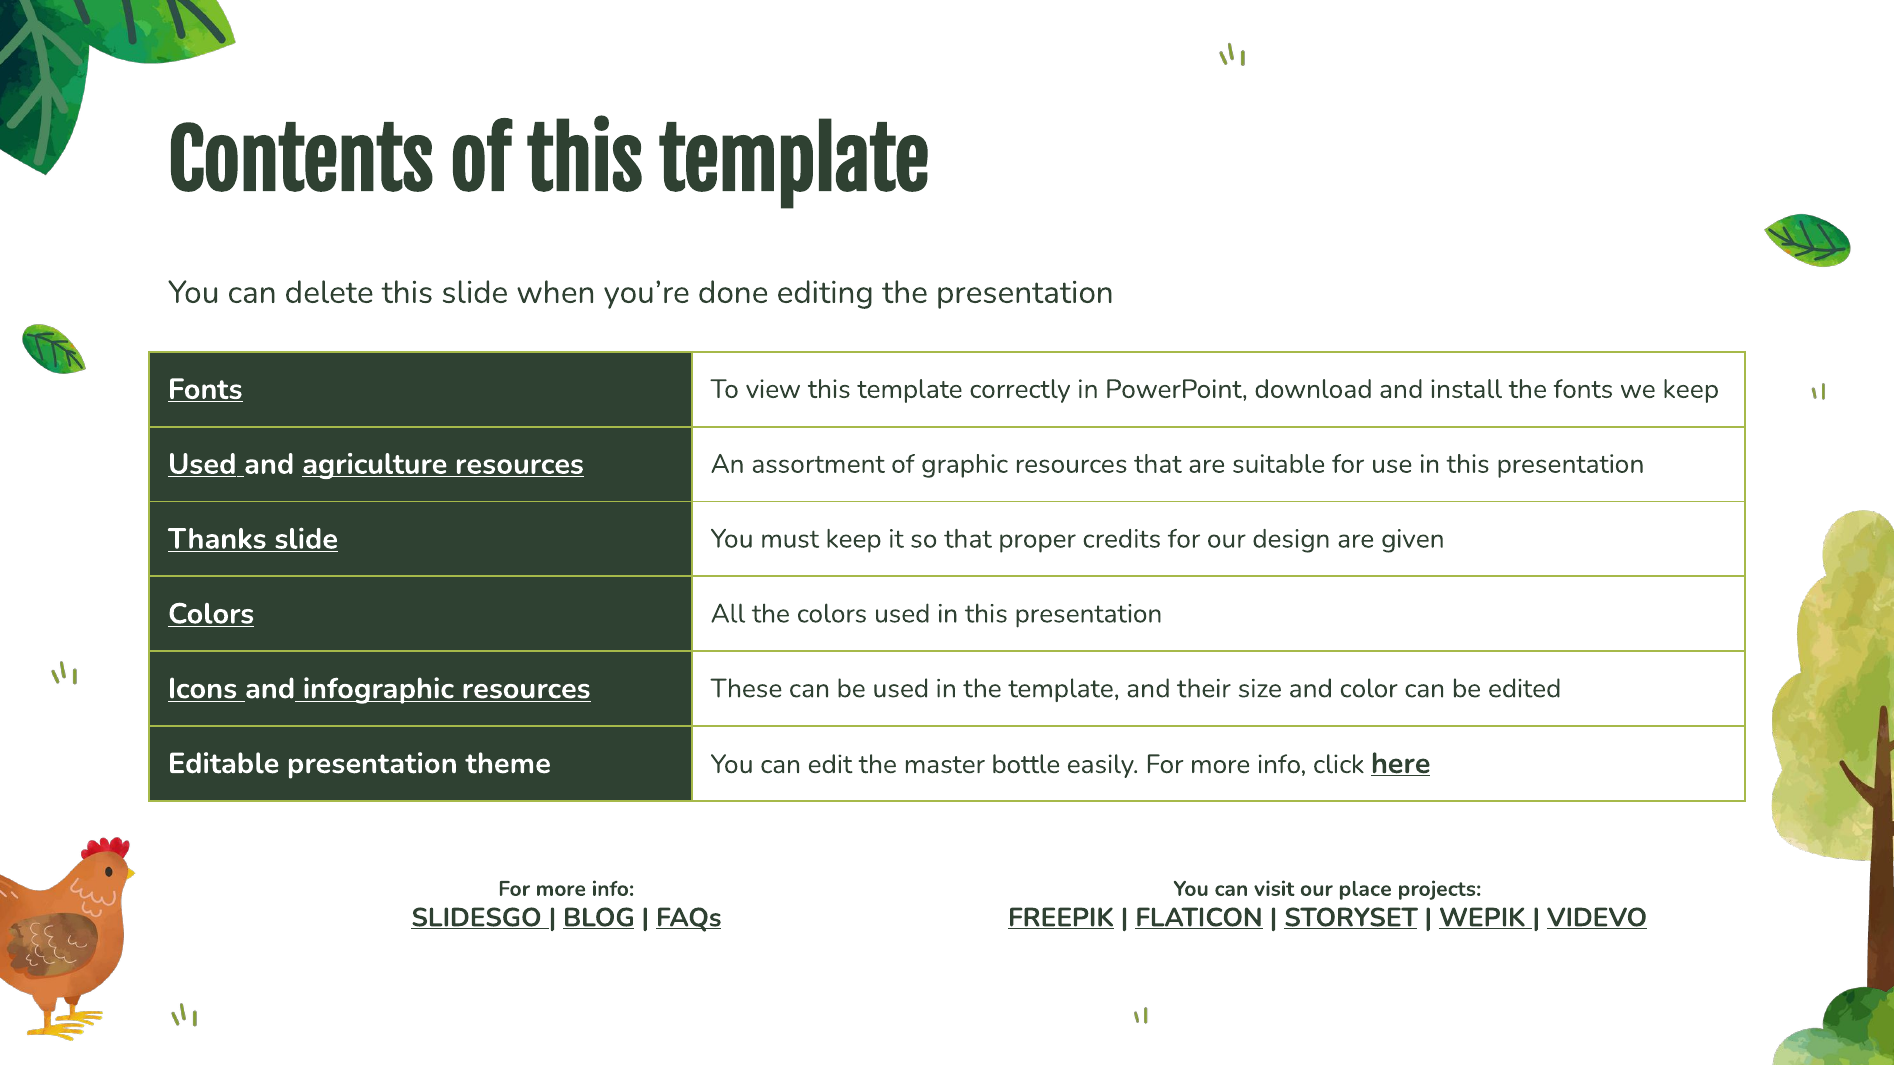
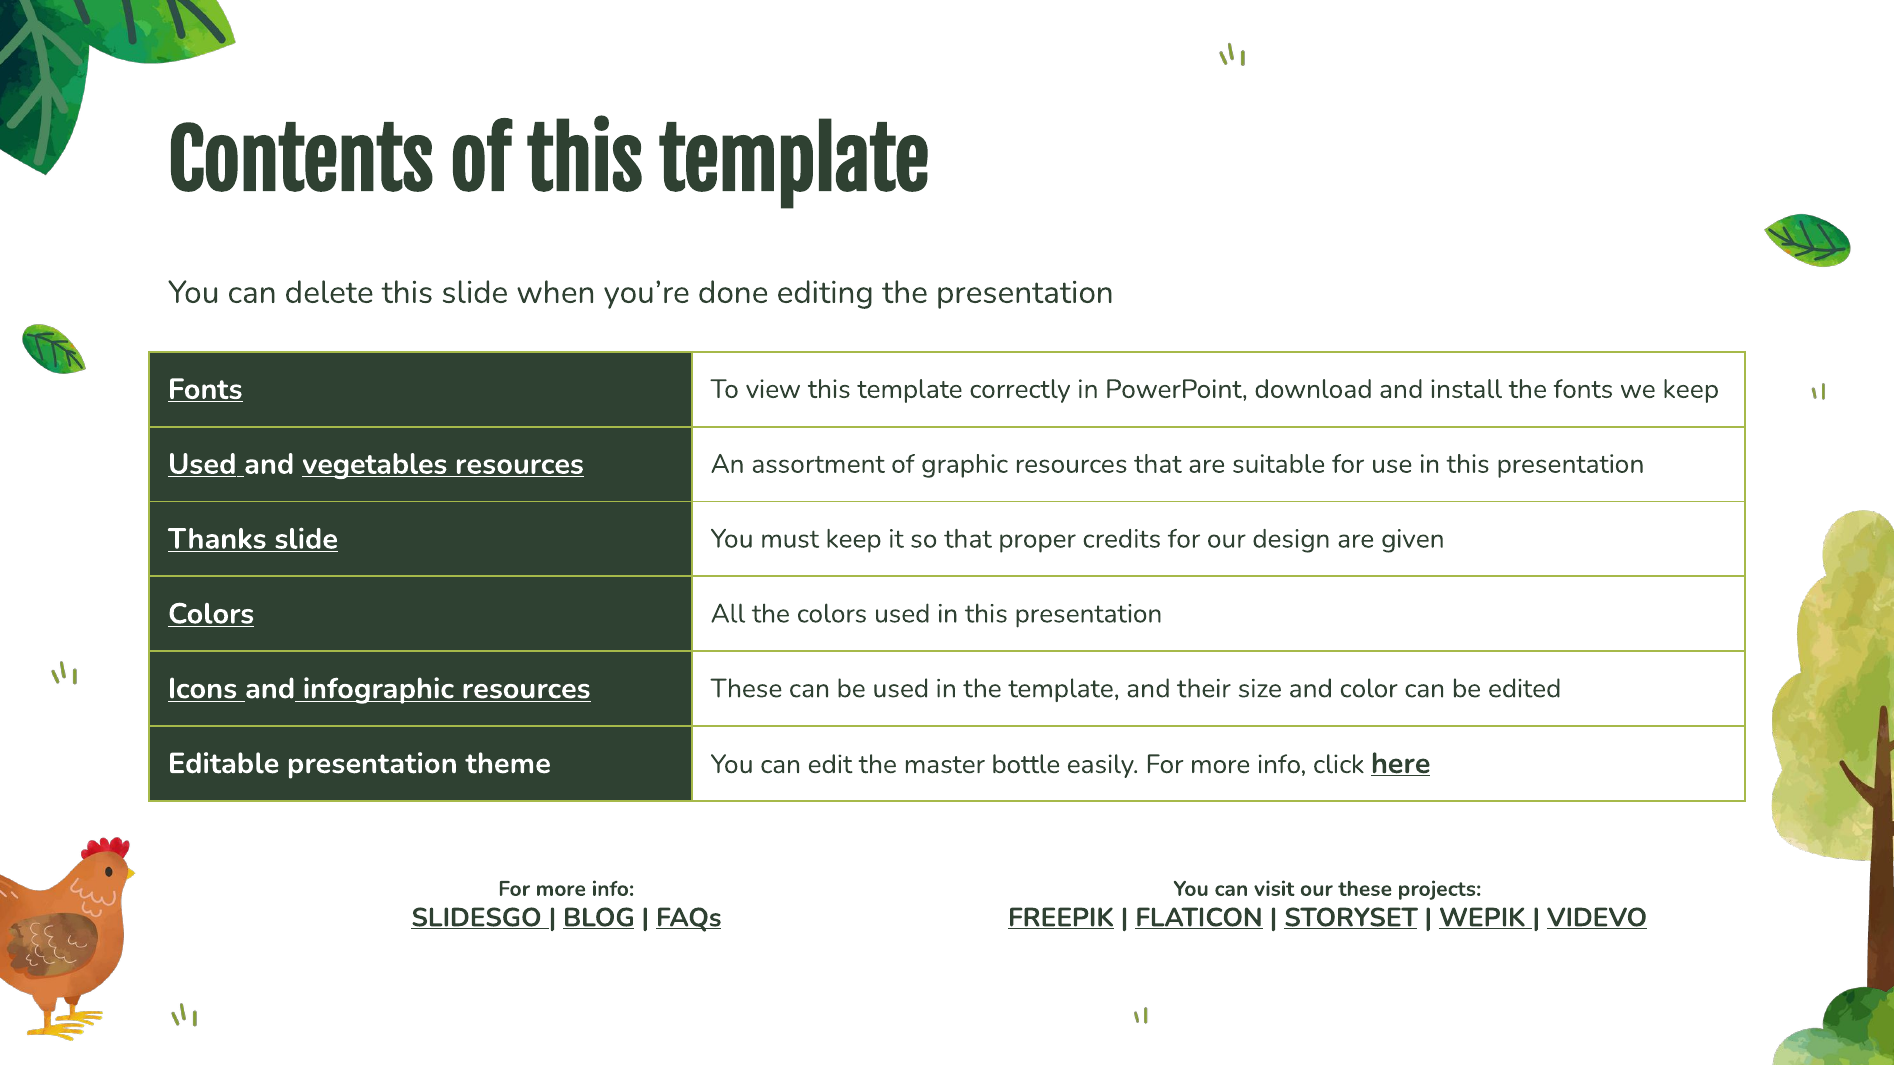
agriculture: agriculture -> vegetables (375, 464)
our place: place -> these (1365, 889)
